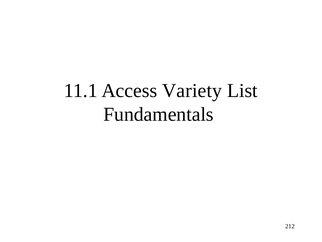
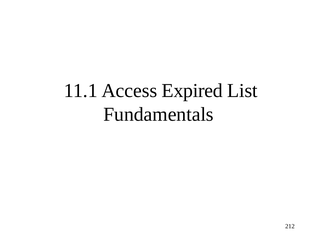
Variety: Variety -> Expired (192, 90)
